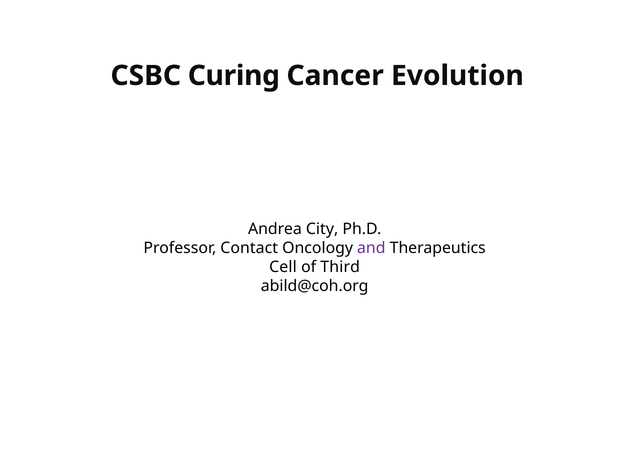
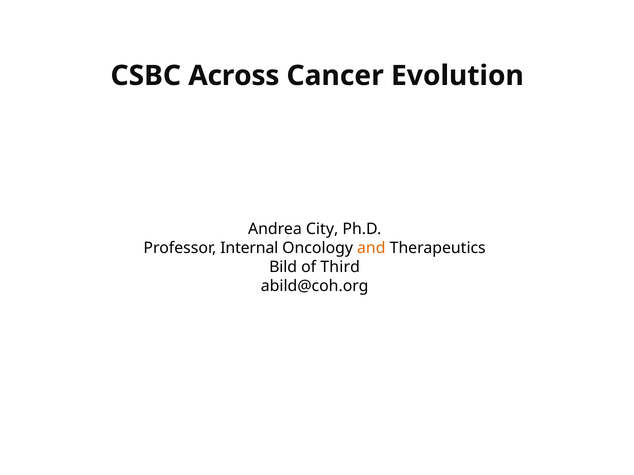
Curing: Curing -> Across (234, 76)
Contact: Contact -> Internal (249, 248)
and colour: purple -> orange (371, 248)
Cell: Cell -> Bild (283, 267)
